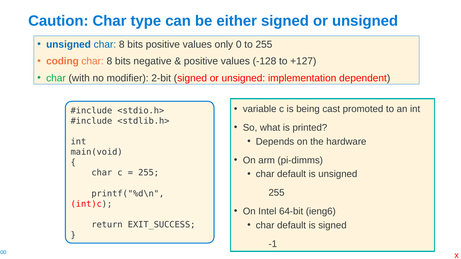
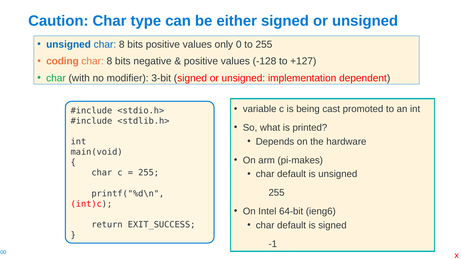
2-bit: 2-bit -> 3-bit (161, 78)
pi-dimms: pi-dimms -> pi-makes (300, 160)
